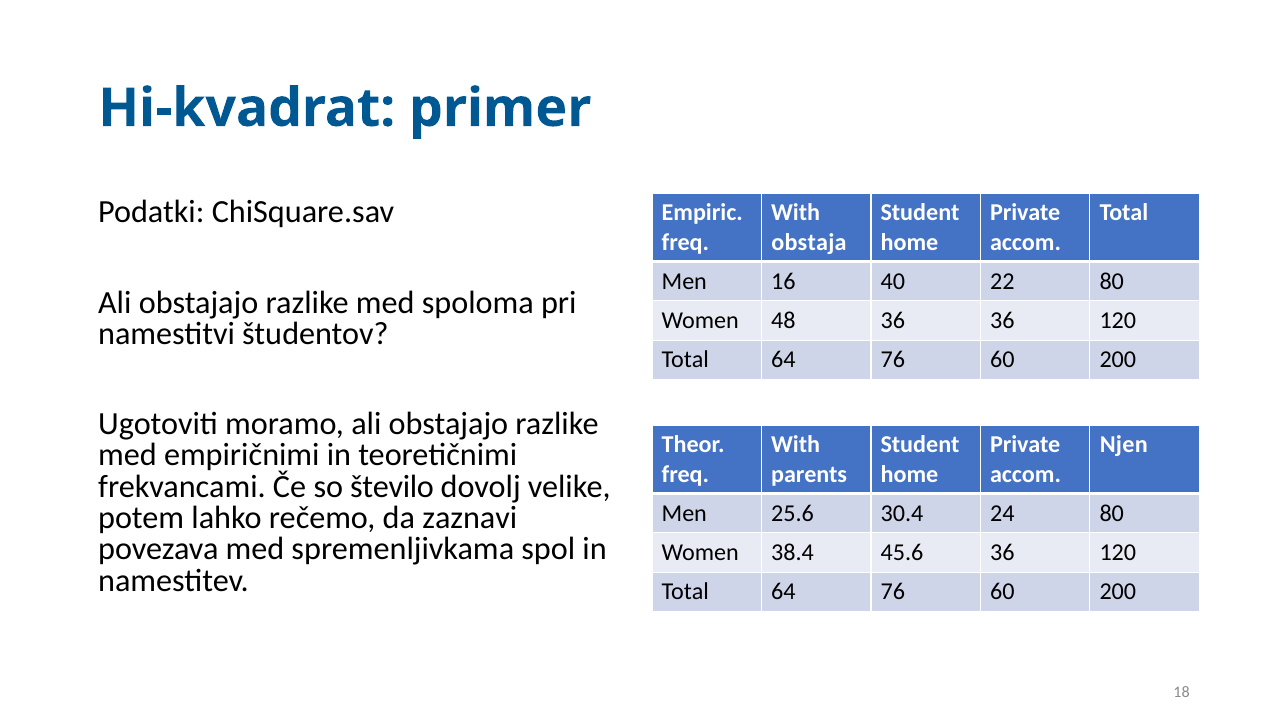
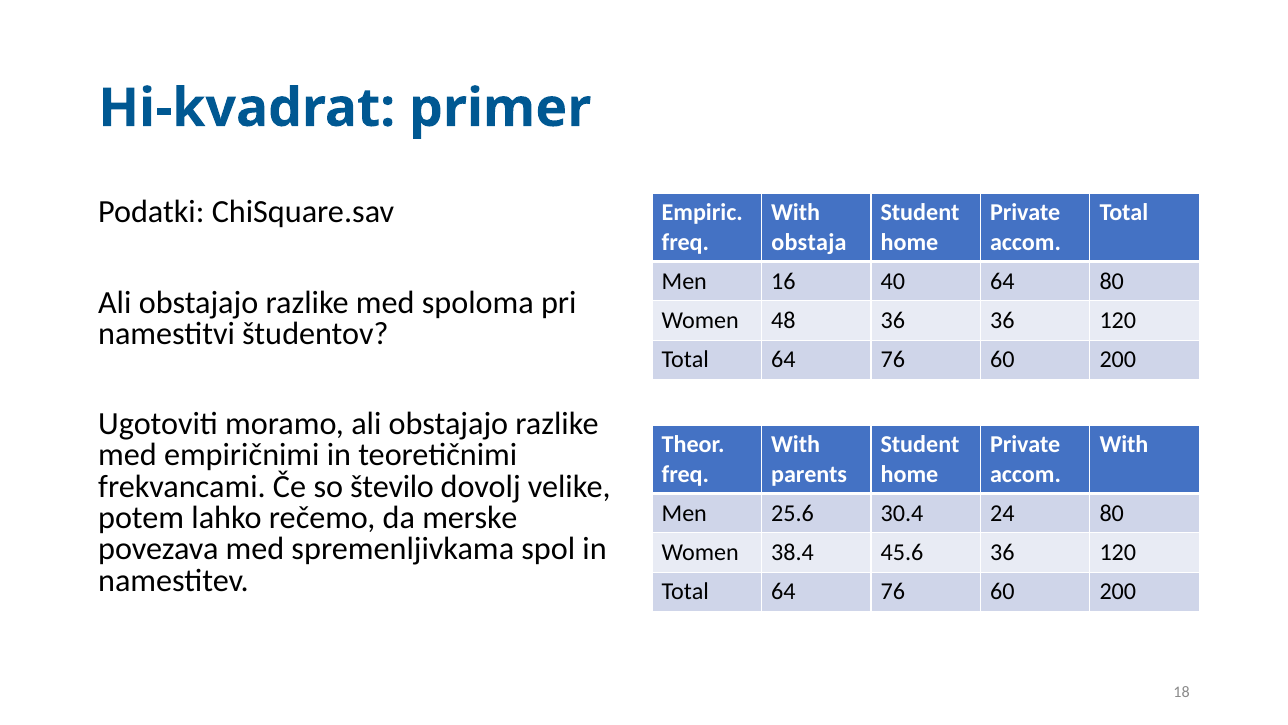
40 22: 22 -> 64 (1002, 281)
Njen: Njen -> With (1124, 445)
zaznavi: zaznavi -> merske (470, 518)
